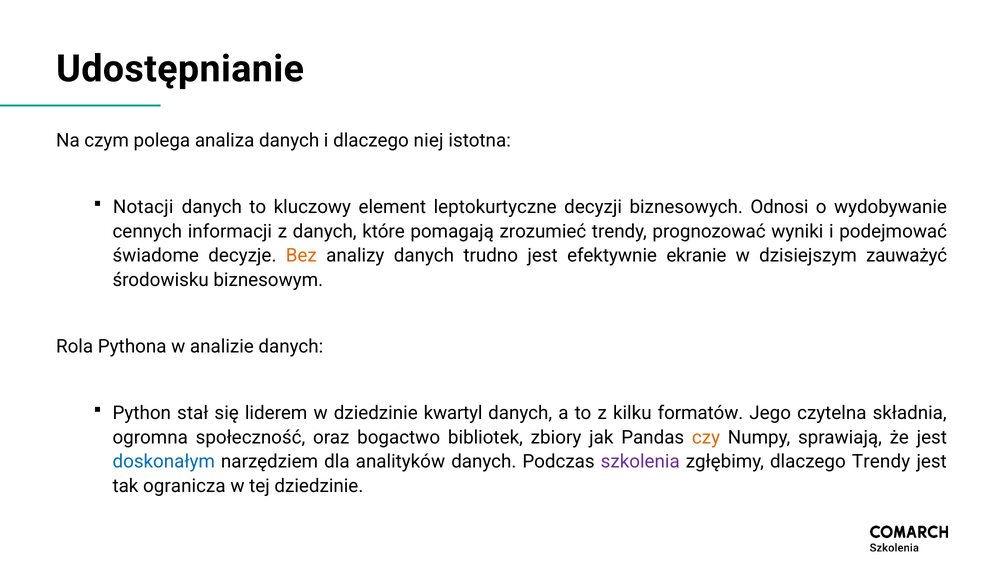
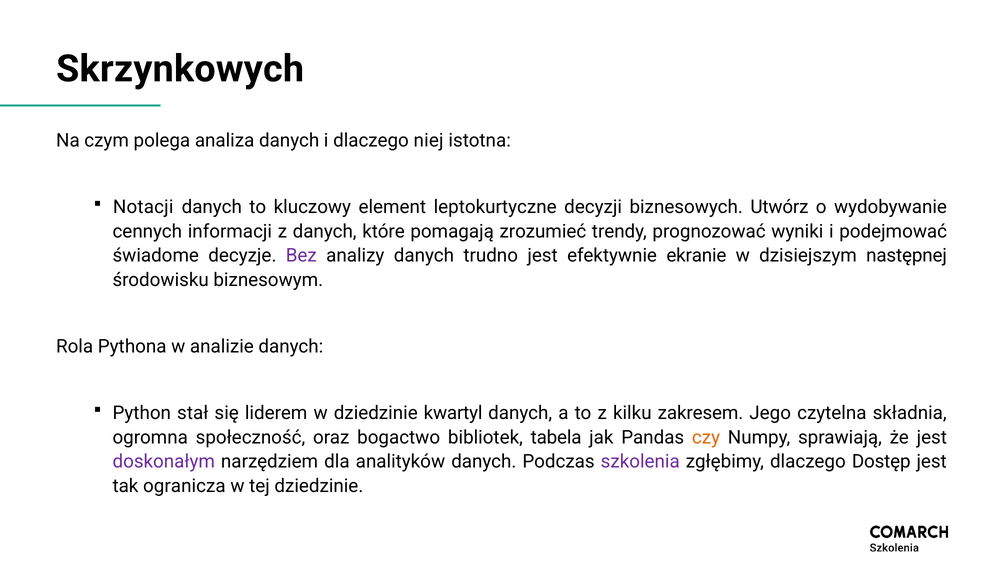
Udostępnianie: Udostępnianie -> Skrzynkowych (180, 69)
Odnosi: Odnosi -> Utwórz (779, 207)
Bez colour: orange -> purple (301, 256)
zauważyć: zauważyć -> następnej (907, 256)
formatów: formatów -> zakresem (700, 413)
zbiory: zbiory -> tabela (556, 437)
doskonałym colour: blue -> purple (164, 461)
dlaczego Trendy: Trendy -> Dostęp (881, 461)
